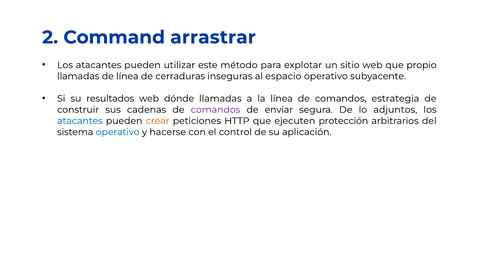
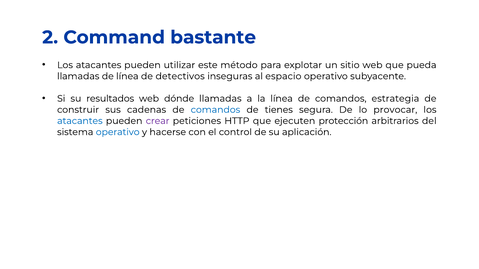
arrastrar: arrastrar -> bastante (213, 37)
propio: propio -> pueda (421, 65)
cerraduras: cerraduras -> detectivos (180, 76)
comandos colour: purple -> blue (215, 110)
enviar: enviar -> tienes (279, 110)
adjuntos: adjuntos -> provocar (395, 110)
crear colour: orange -> purple (158, 121)
